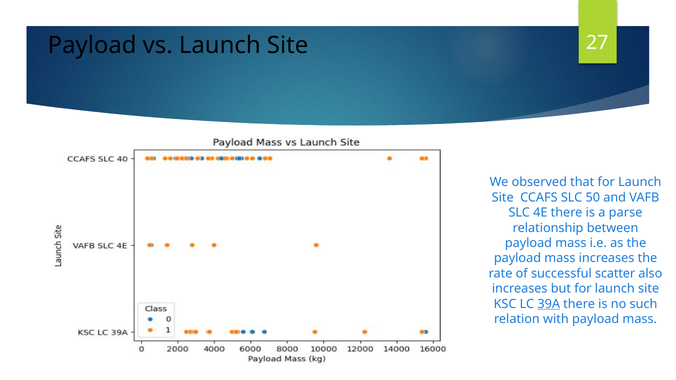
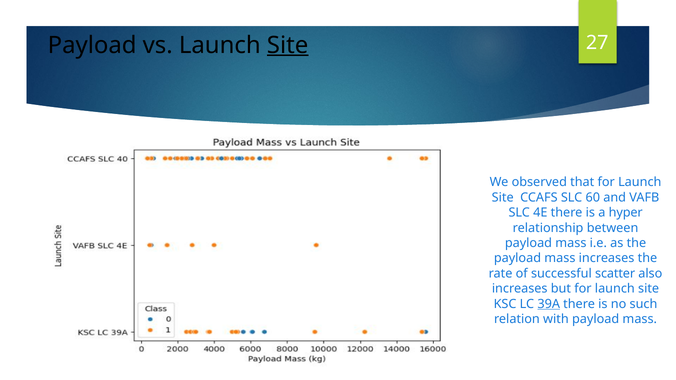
Site underline: none -> present (288, 45)
50: 50 -> 60 (593, 198)
parse: parse -> hyper (626, 213)
